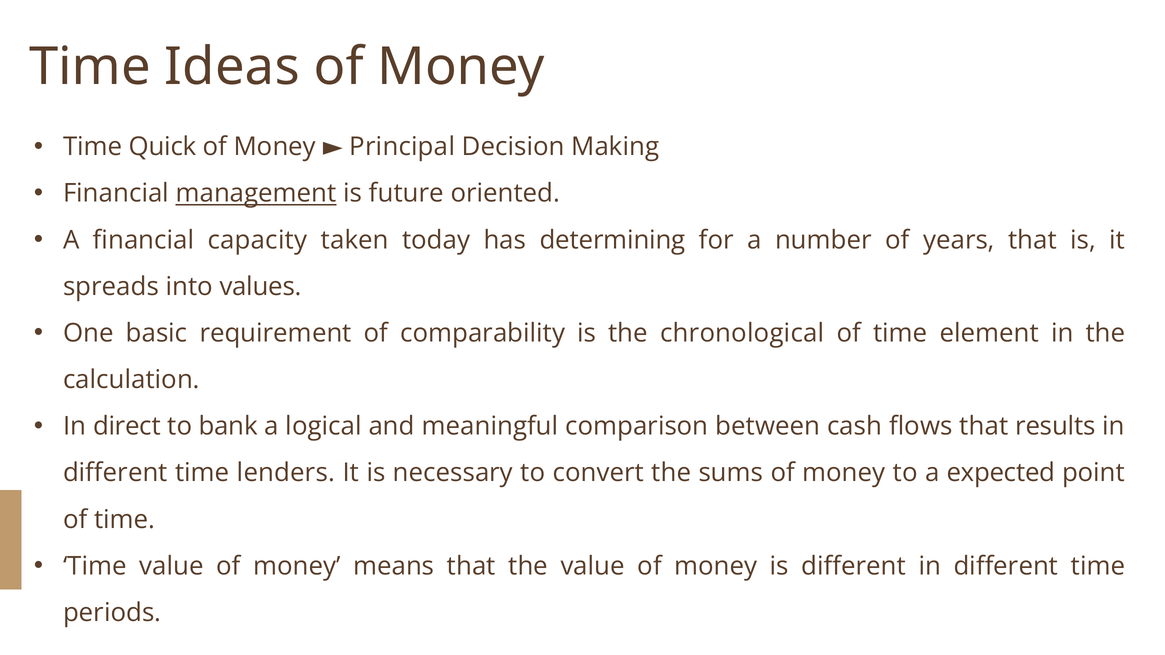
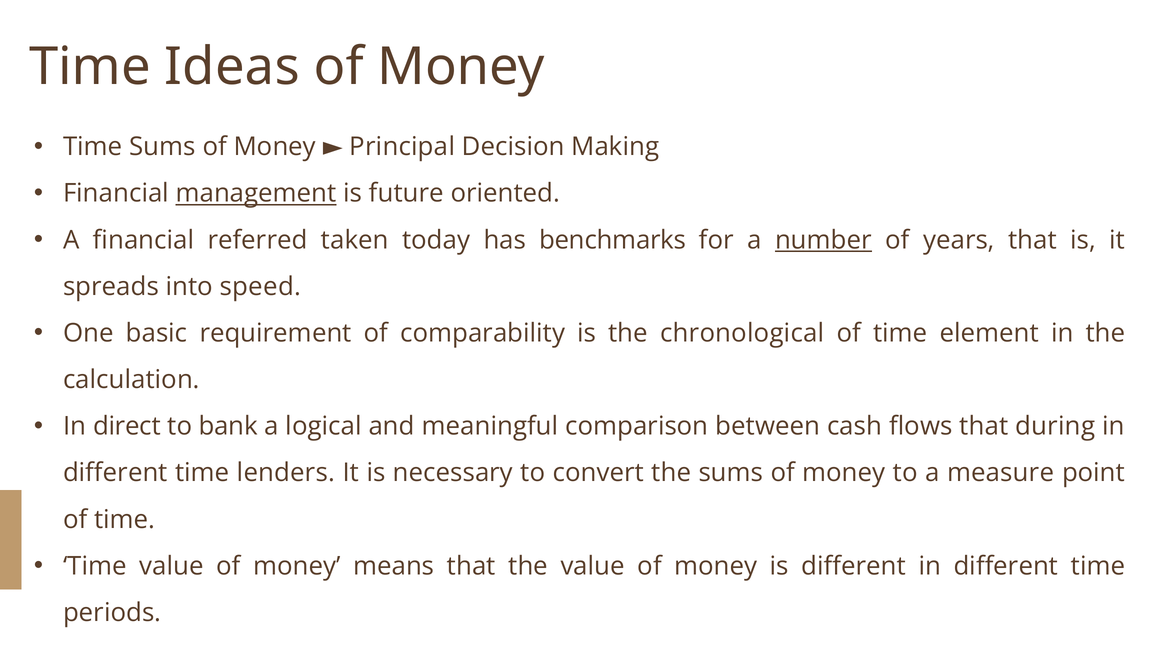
Time Quick: Quick -> Sums (162, 147)
capacity: capacity -> referred (258, 240)
determining: determining -> benchmarks (613, 240)
number underline: none -> present (823, 240)
values: values -> speed (260, 287)
results: results -> during (1055, 427)
expected: expected -> measure (1001, 473)
